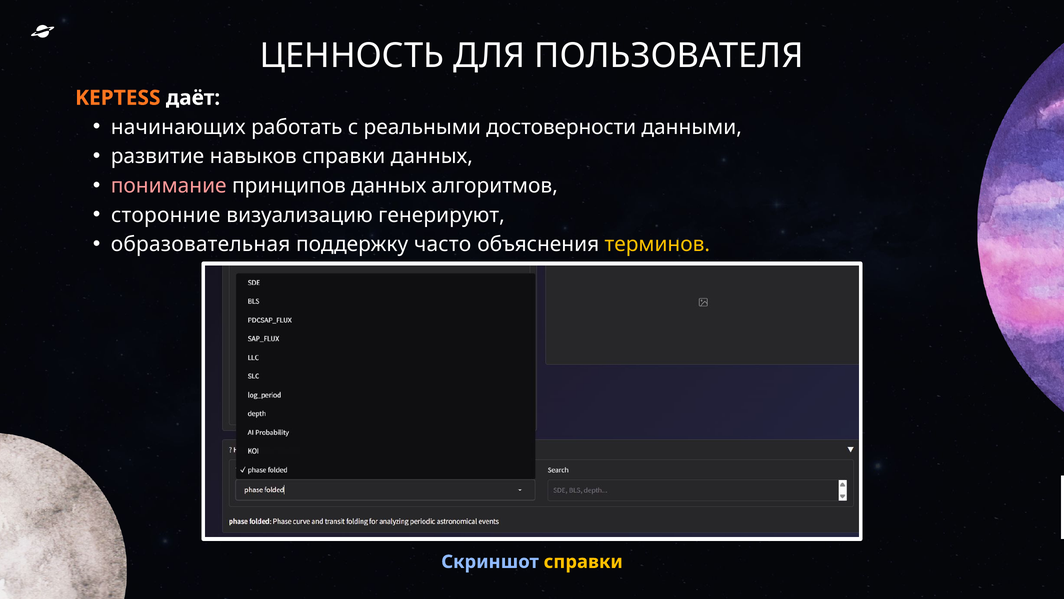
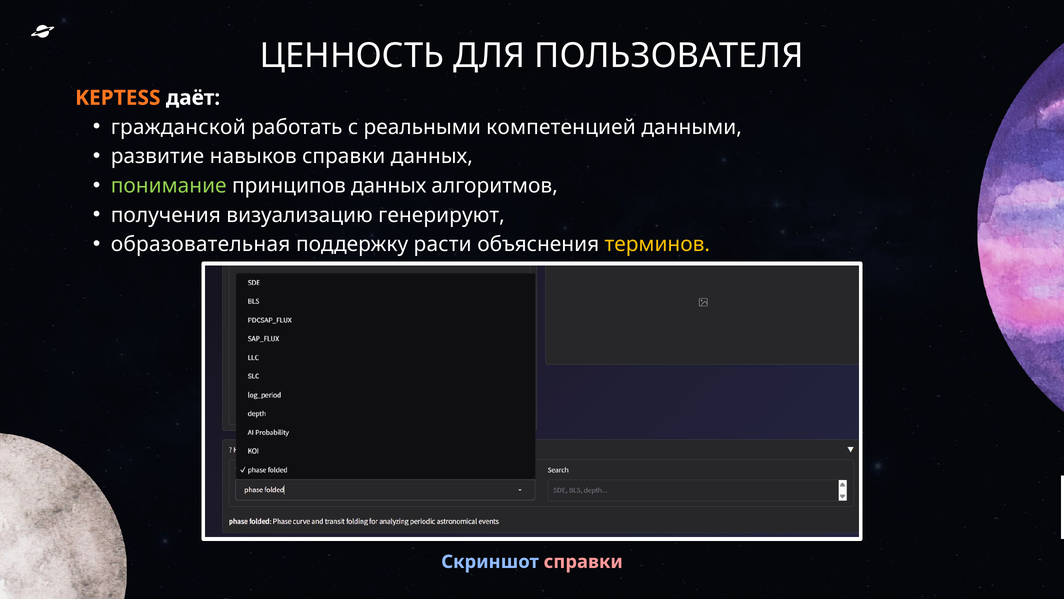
начинающих: начинающих -> гражданской (178, 127)
достоверности: достоверности -> компетенцией (561, 127)
понимание colour: pink -> light green (169, 186)
сторонние: сторонние -> получения (166, 215)
часто: часто -> расти (443, 244)
справки colour: yellow -> pink (583, 561)
